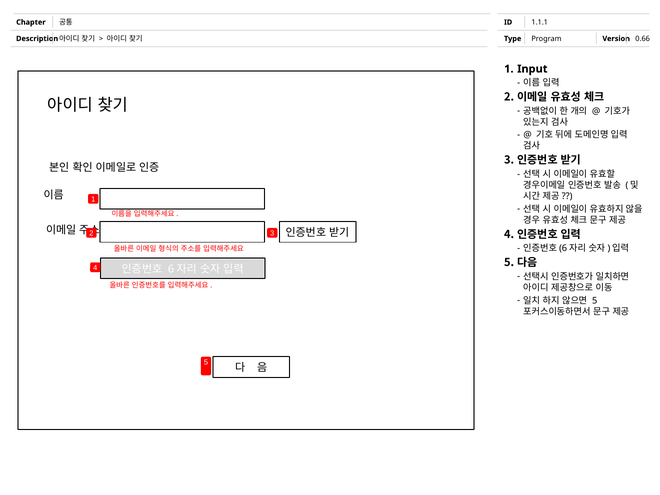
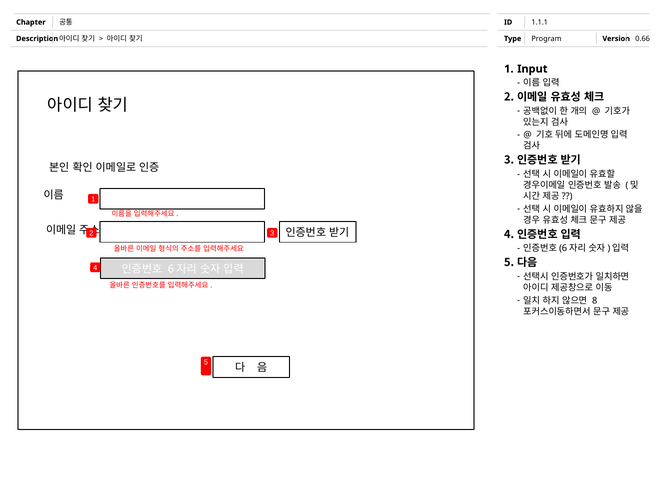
5: 5 -> 8 (595, 300)
